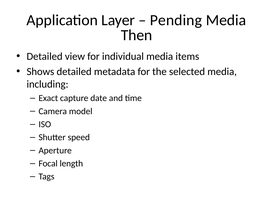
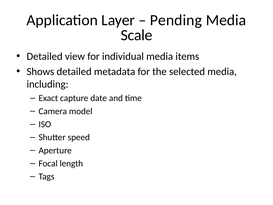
Then: Then -> Scale (137, 35)
